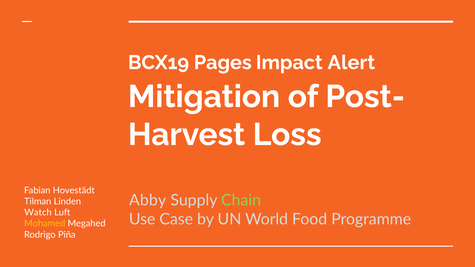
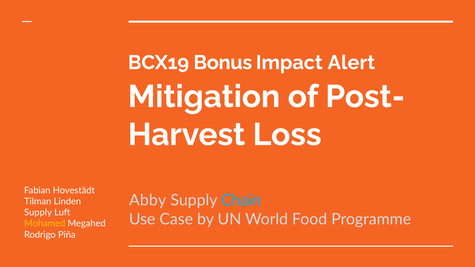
Pages: Pages -> Bonus (223, 63)
Chain colour: light green -> light blue (241, 201)
Watch: Watch -> Supply (38, 213)
